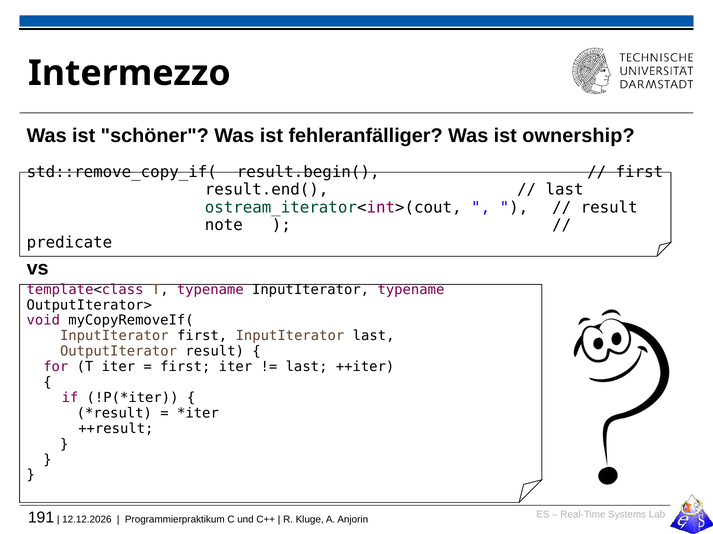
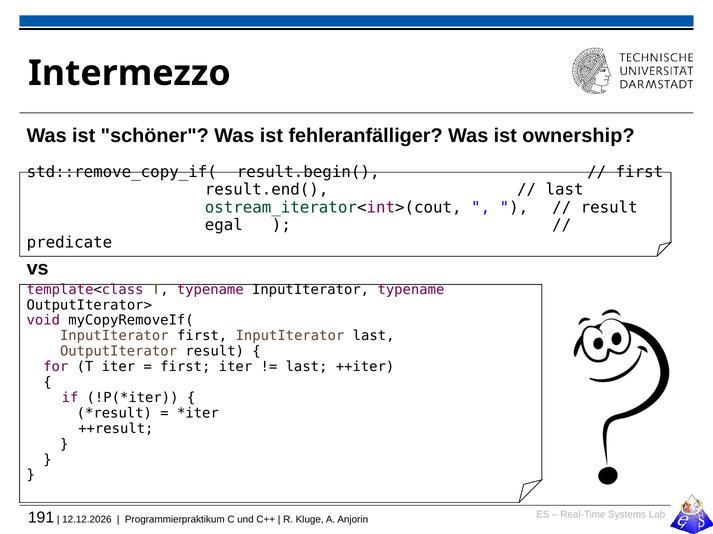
note: note -> egal (224, 225)
